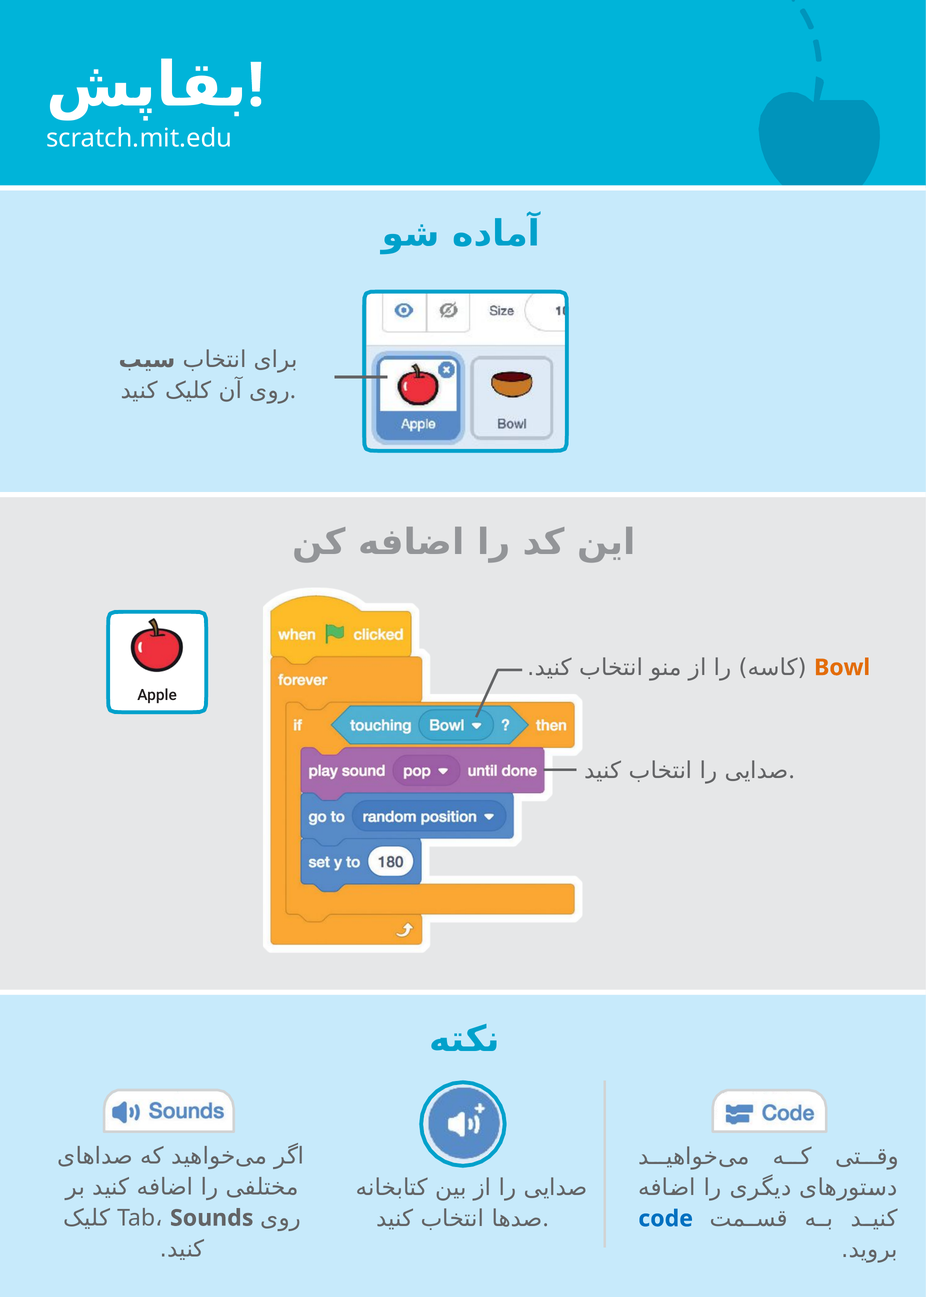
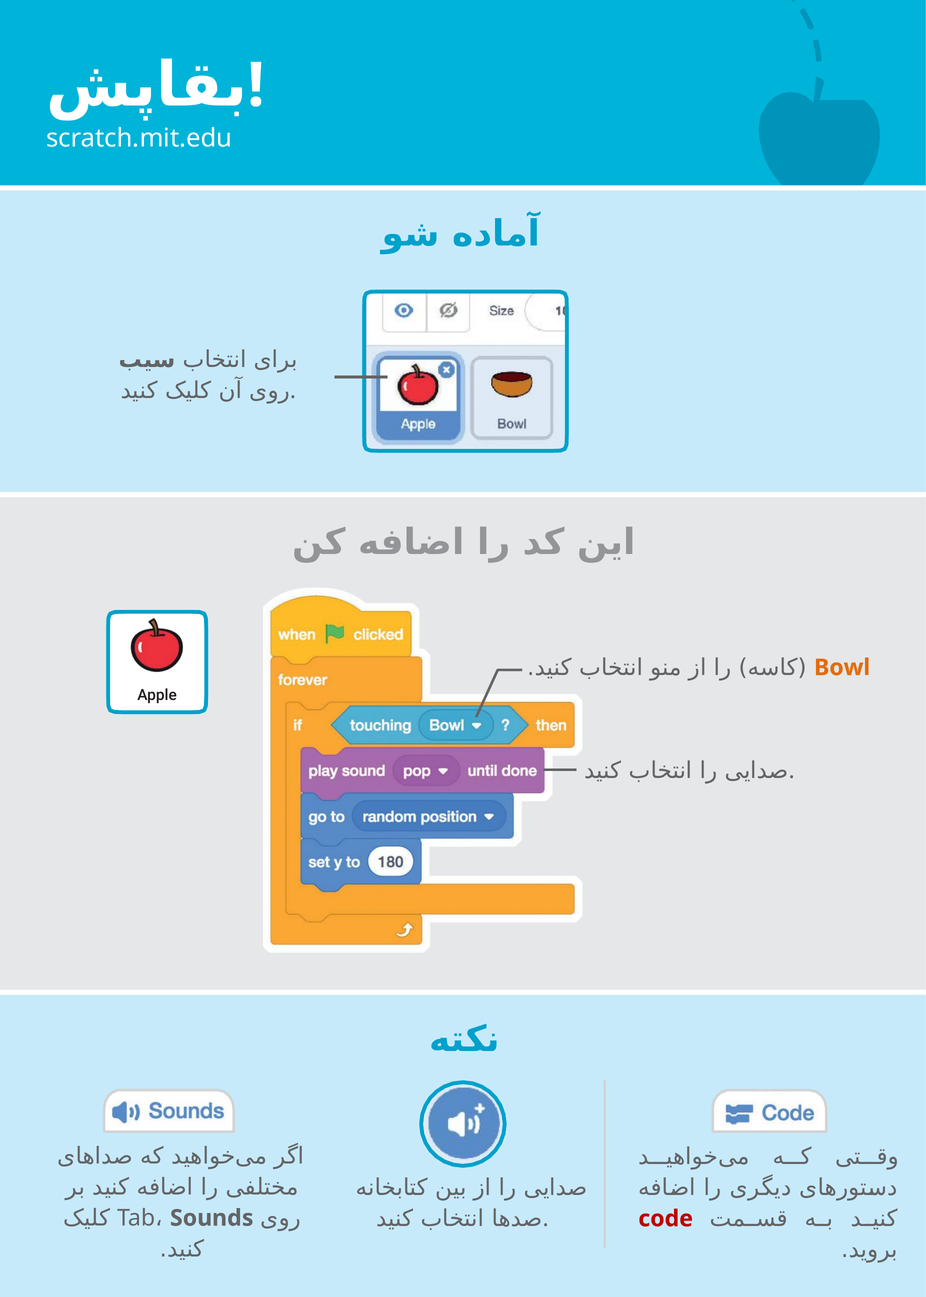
code colour: blue -> red (666, 1218)
